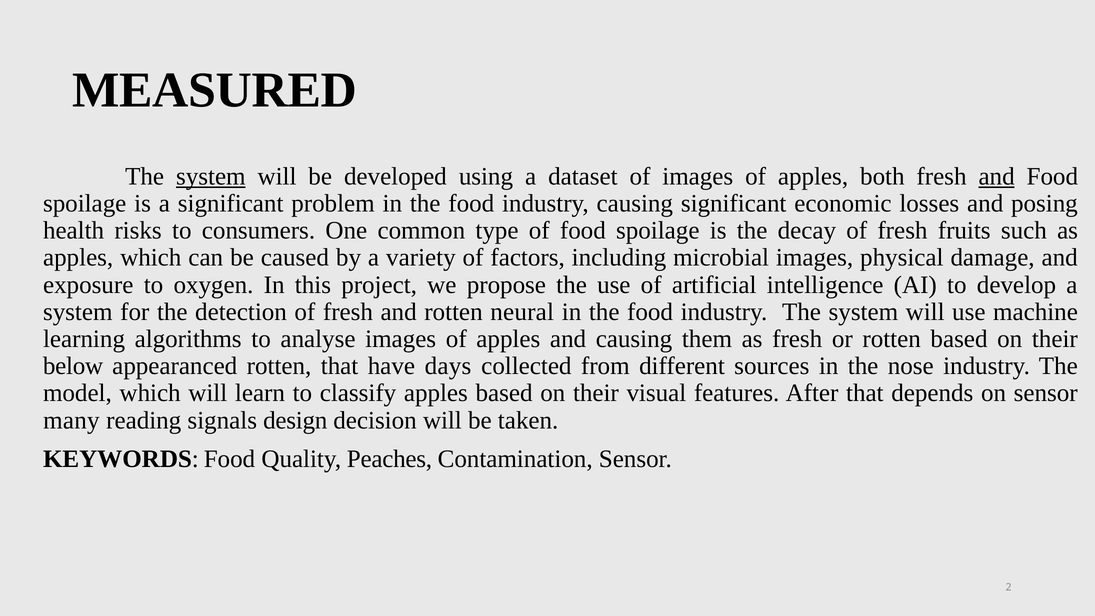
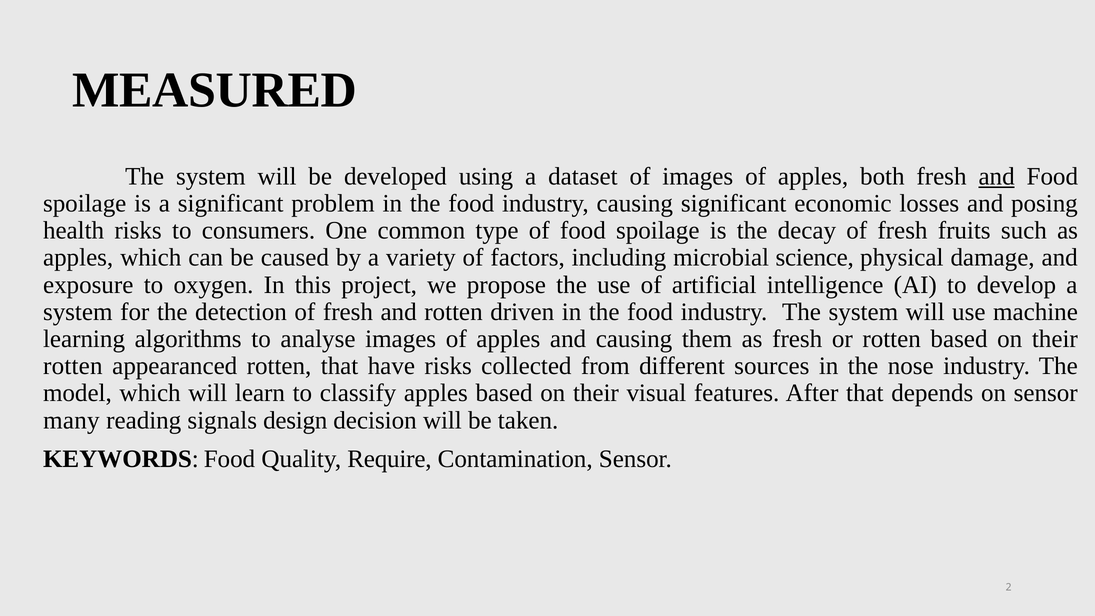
system underline: present -> none (211, 176)
microbial images: images -> science (815, 258)
neural: neural -> driven (522, 312)
below: below -> rotten (73, 366)
have days: days -> risks (448, 366)
Peaches: Peaches -> Require (389, 459)
